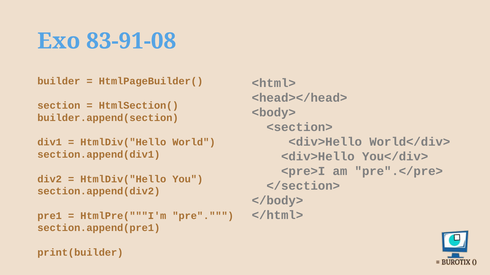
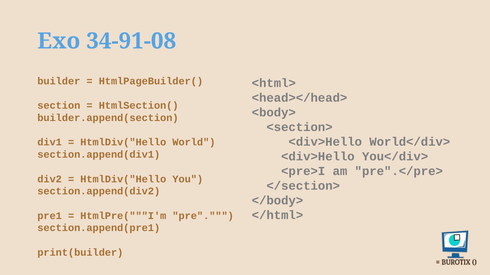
83-91-08: 83-91-08 -> 34-91-08 (131, 41)
